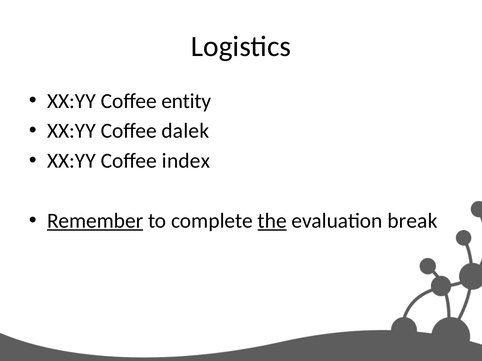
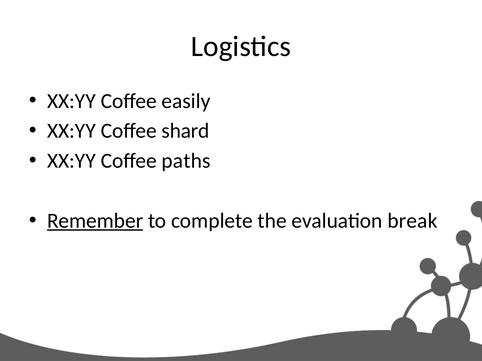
entity: entity -> easily (186, 101)
dalek: dalek -> shard (185, 131)
index: index -> paths (186, 161)
the underline: present -> none (272, 221)
